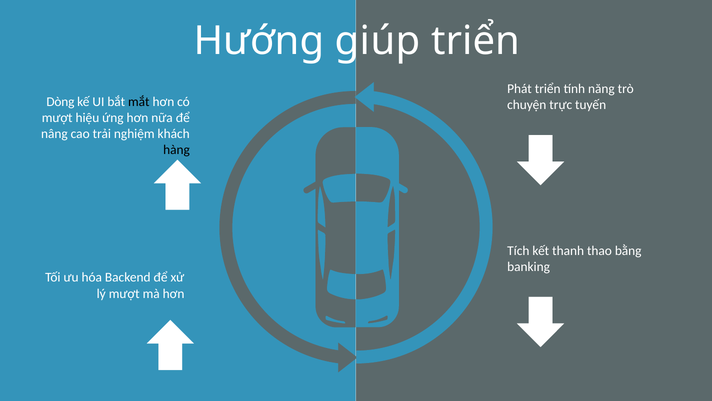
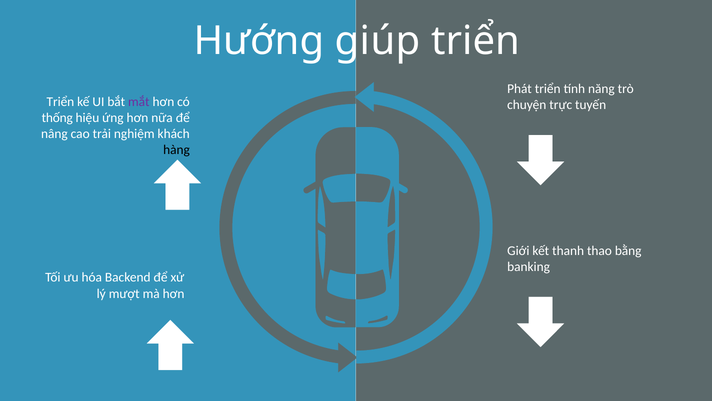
Dòng: Dòng -> Triển (60, 101)
mắt colour: black -> purple (139, 101)
mượt: mượt -> thống (57, 117)
Tích: Tích -> Giới (518, 250)
